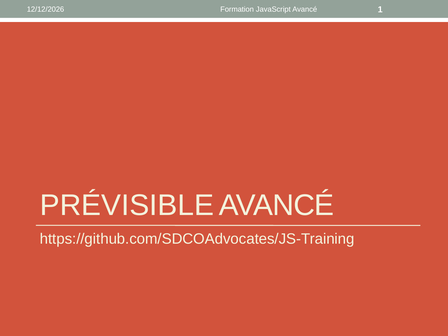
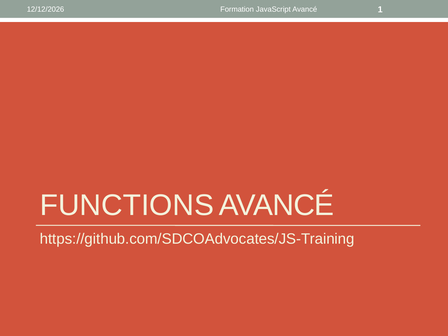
PRÉVISIBLE: PRÉVISIBLE -> FUNCTIONS (127, 205)
